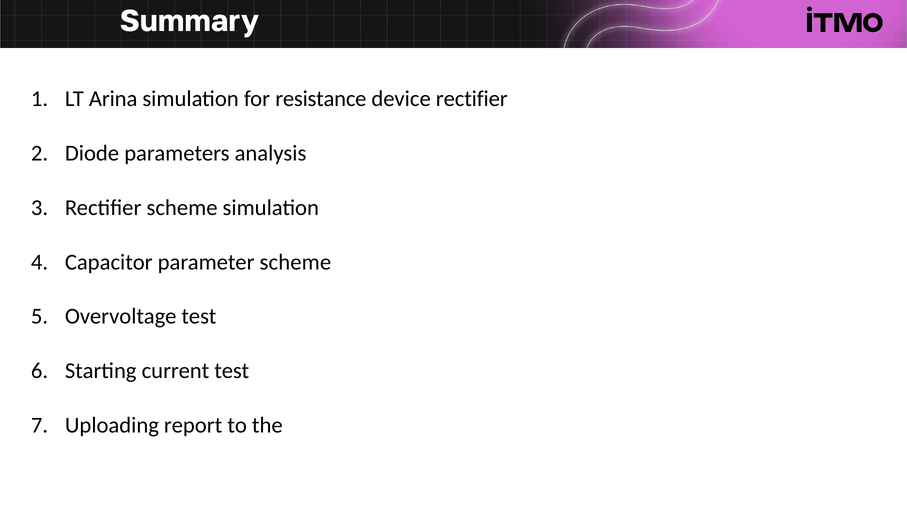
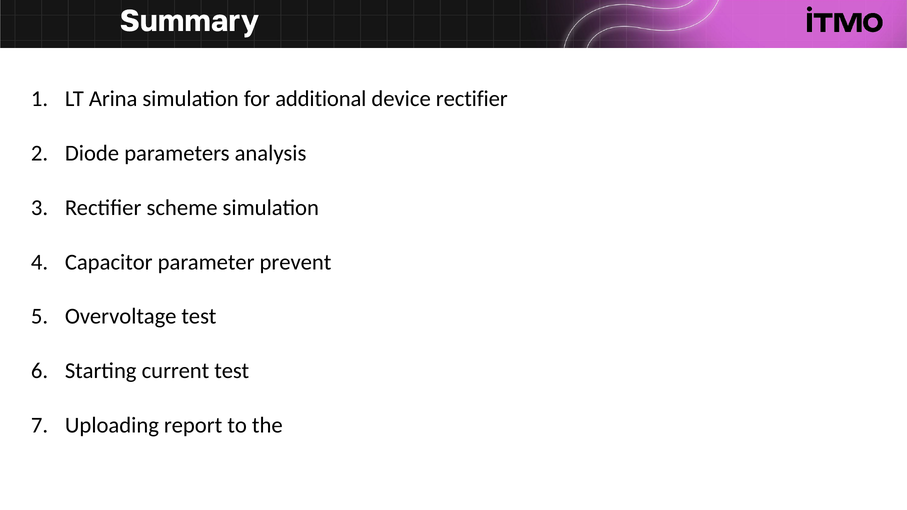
resistance: resistance -> additional (321, 99)
parameter scheme: scheme -> prevent (295, 262)
